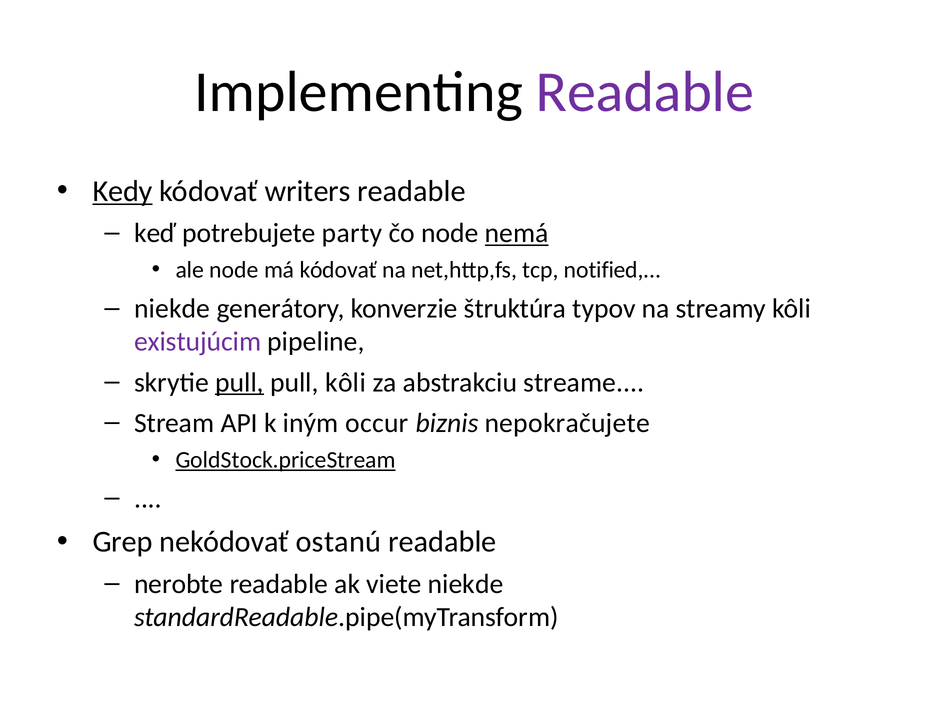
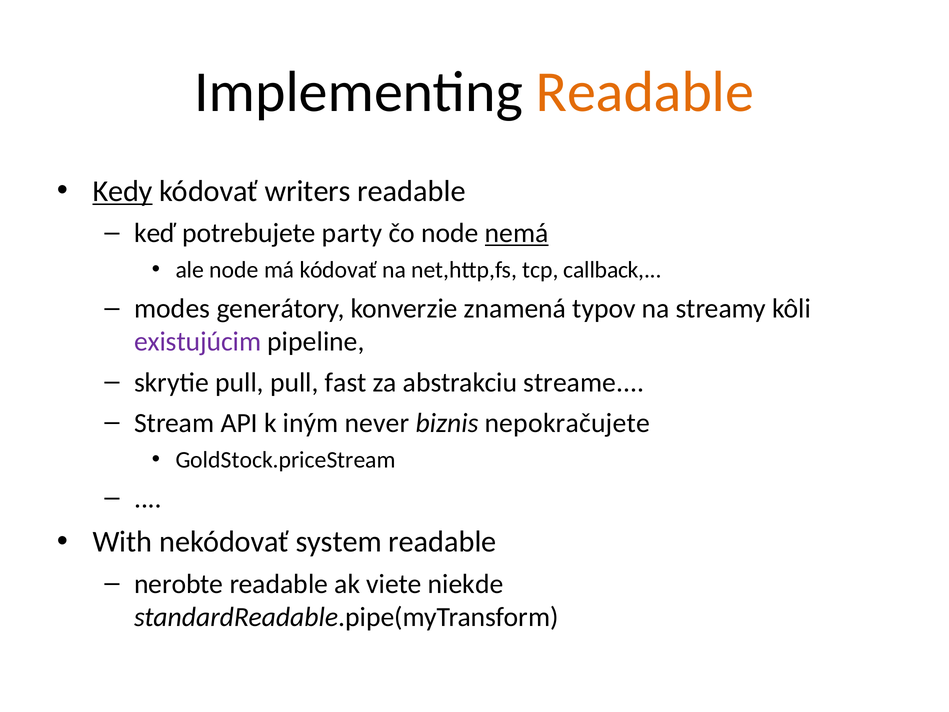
Readable colour: purple -> orange (645, 92)
notified: notified -> callback (613, 270)
niekde: niekde -> modes (172, 309)
štruktúra: štruktúra -> znamená (515, 309)
pull underline: present -> none (240, 382)
pull kôli: kôli -> fast (346, 382)
occur: occur -> never (377, 423)
GoldStock.priceStream underline: present -> none (286, 460)
Grep: Grep -> With (122, 542)
ostanú: ostanú -> system (339, 542)
